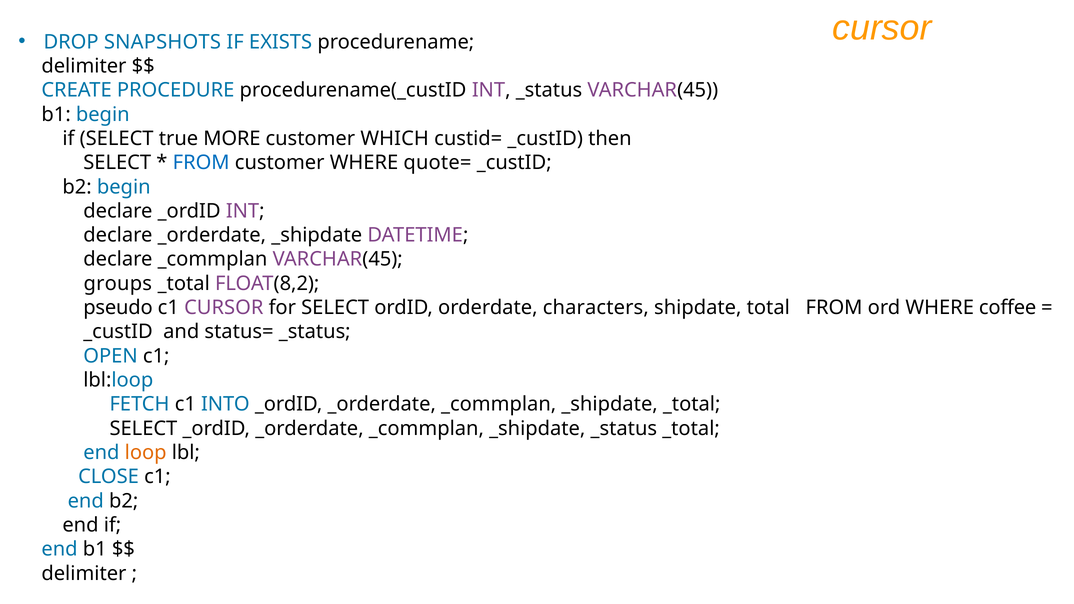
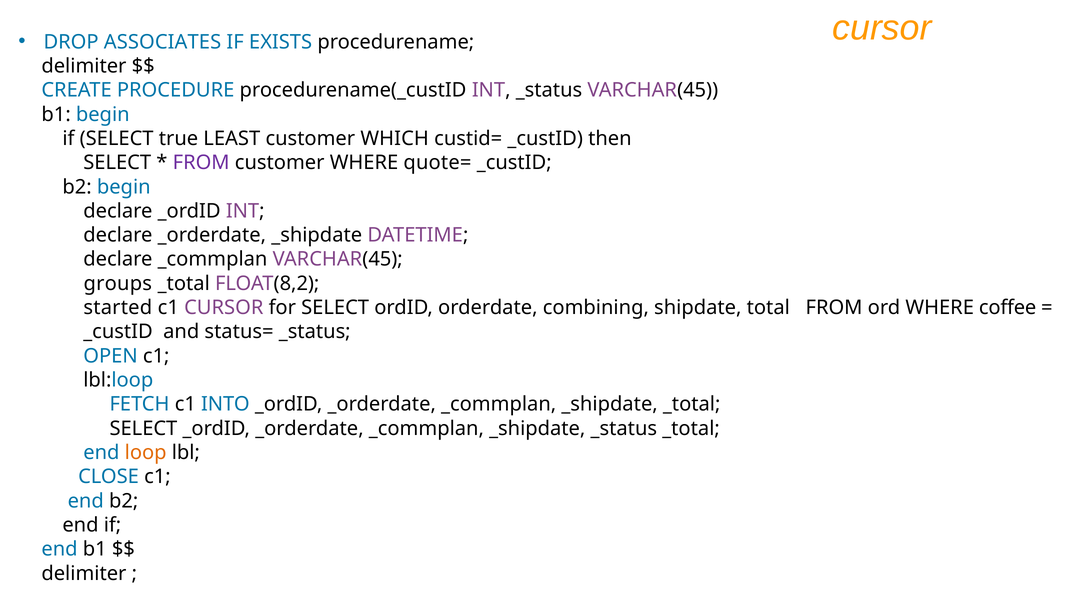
SNAPSHOTS: SNAPSHOTS -> ASSOCIATES (163, 42)
MORE: MORE -> LEAST (232, 139)
FROM colour: blue -> purple (201, 163)
pseudo: pseudo -> started (118, 308)
characters: characters -> combining (596, 308)
